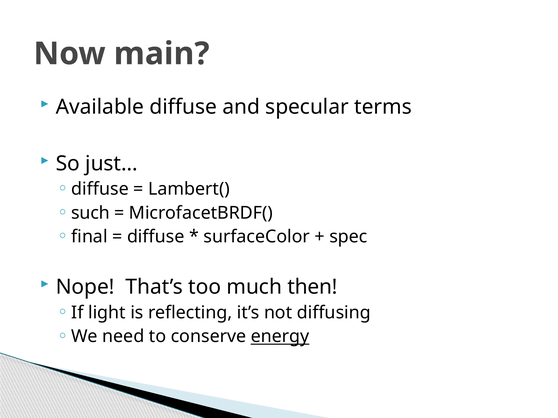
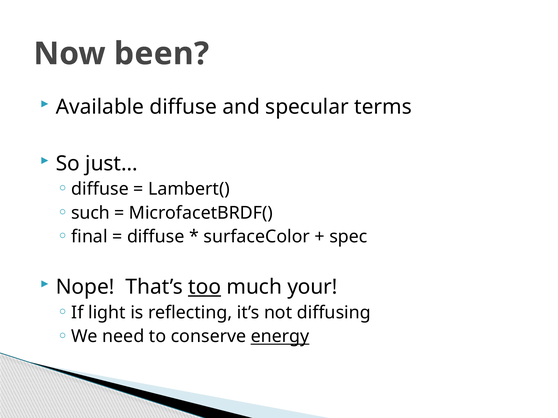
main: main -> been (162, 54)
too underline: none -> present (205, 287)
then: then -> your (312, 287)
